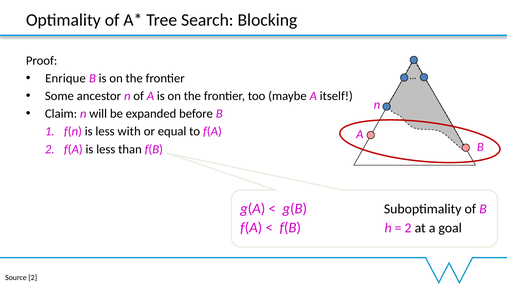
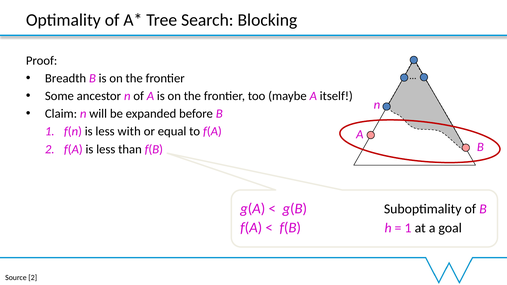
Enrique: Enrique -> Breadth (66, 78)
2: 2 -> 1 (408, 228)
